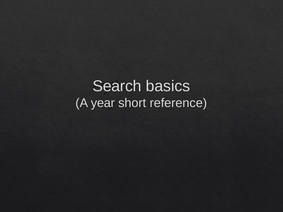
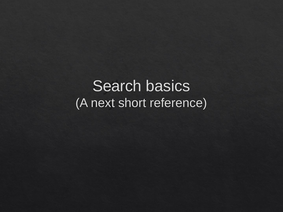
year: year -> next (103, 103)
